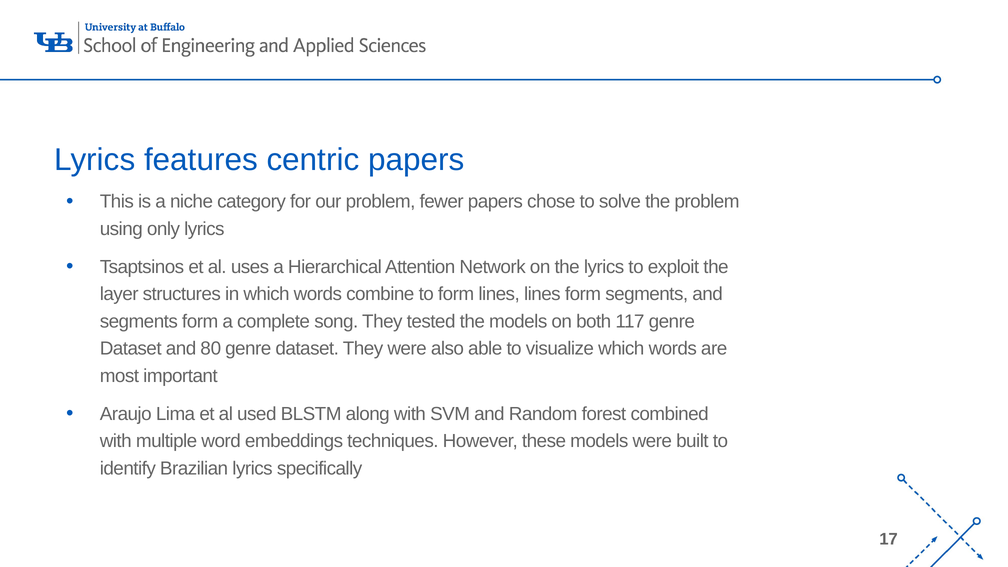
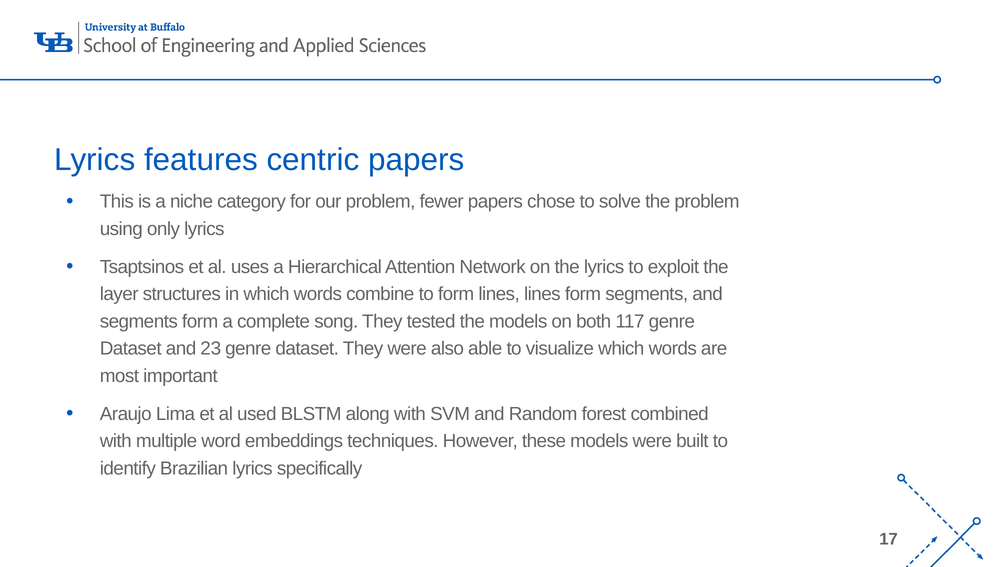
80: 80 -> 23 (211, 349)
